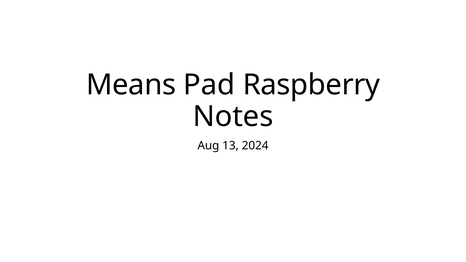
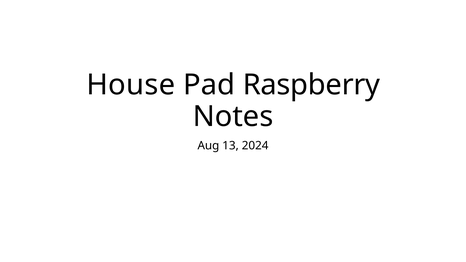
Means: Means -> House (131, 85)
